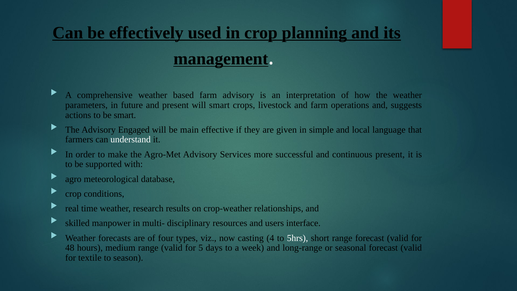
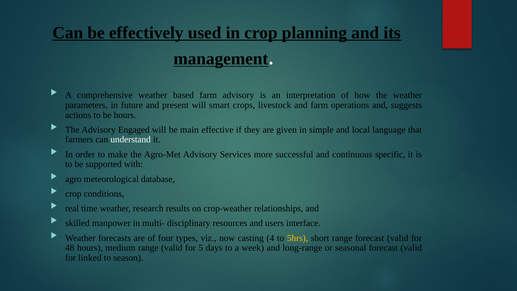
be smart: smart -> hours (125, 115)
continuous present: present -> specific (390, 154)
5hrs colour: white -> yellow (298, 238)
textile: textile -> linked (90, 258)
